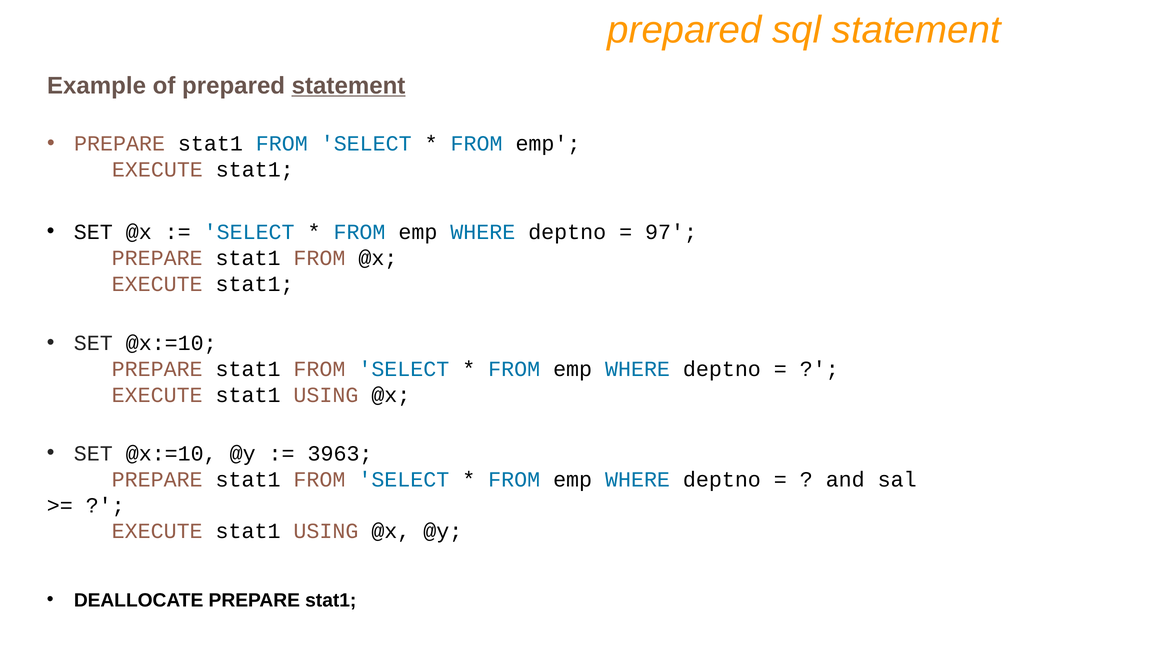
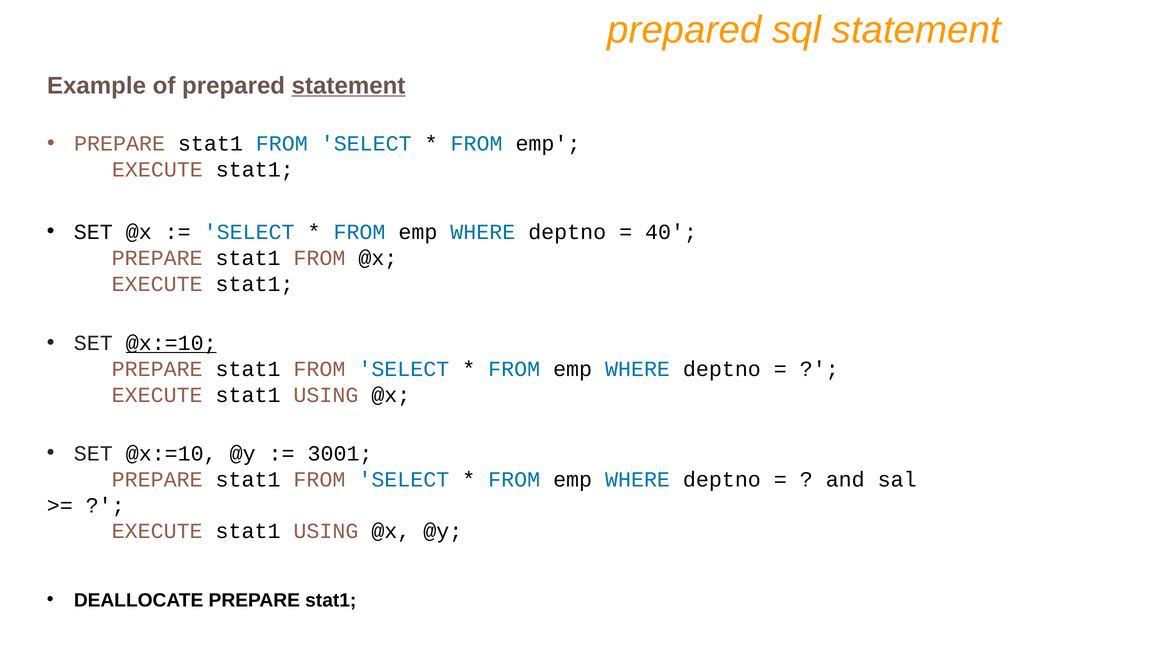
97: 97 -> 40 (671, 232)
@x:=10 underline: none -> present (171, 343)
3963: 3963 -> 3001 (340, 454)
